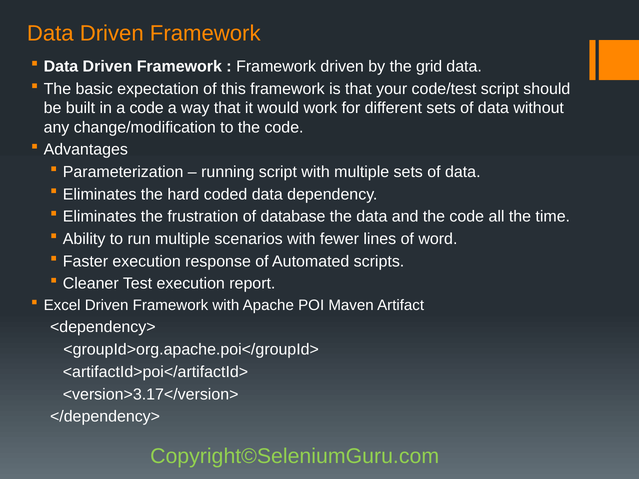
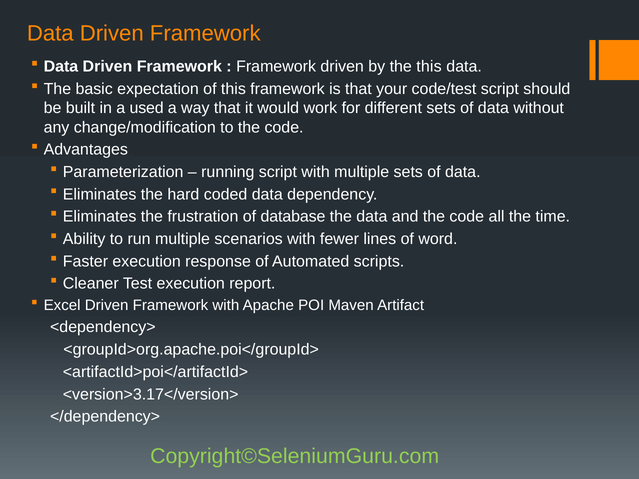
the grid: grid -> this (429, 67)
a code: code -> used (147, 108)
